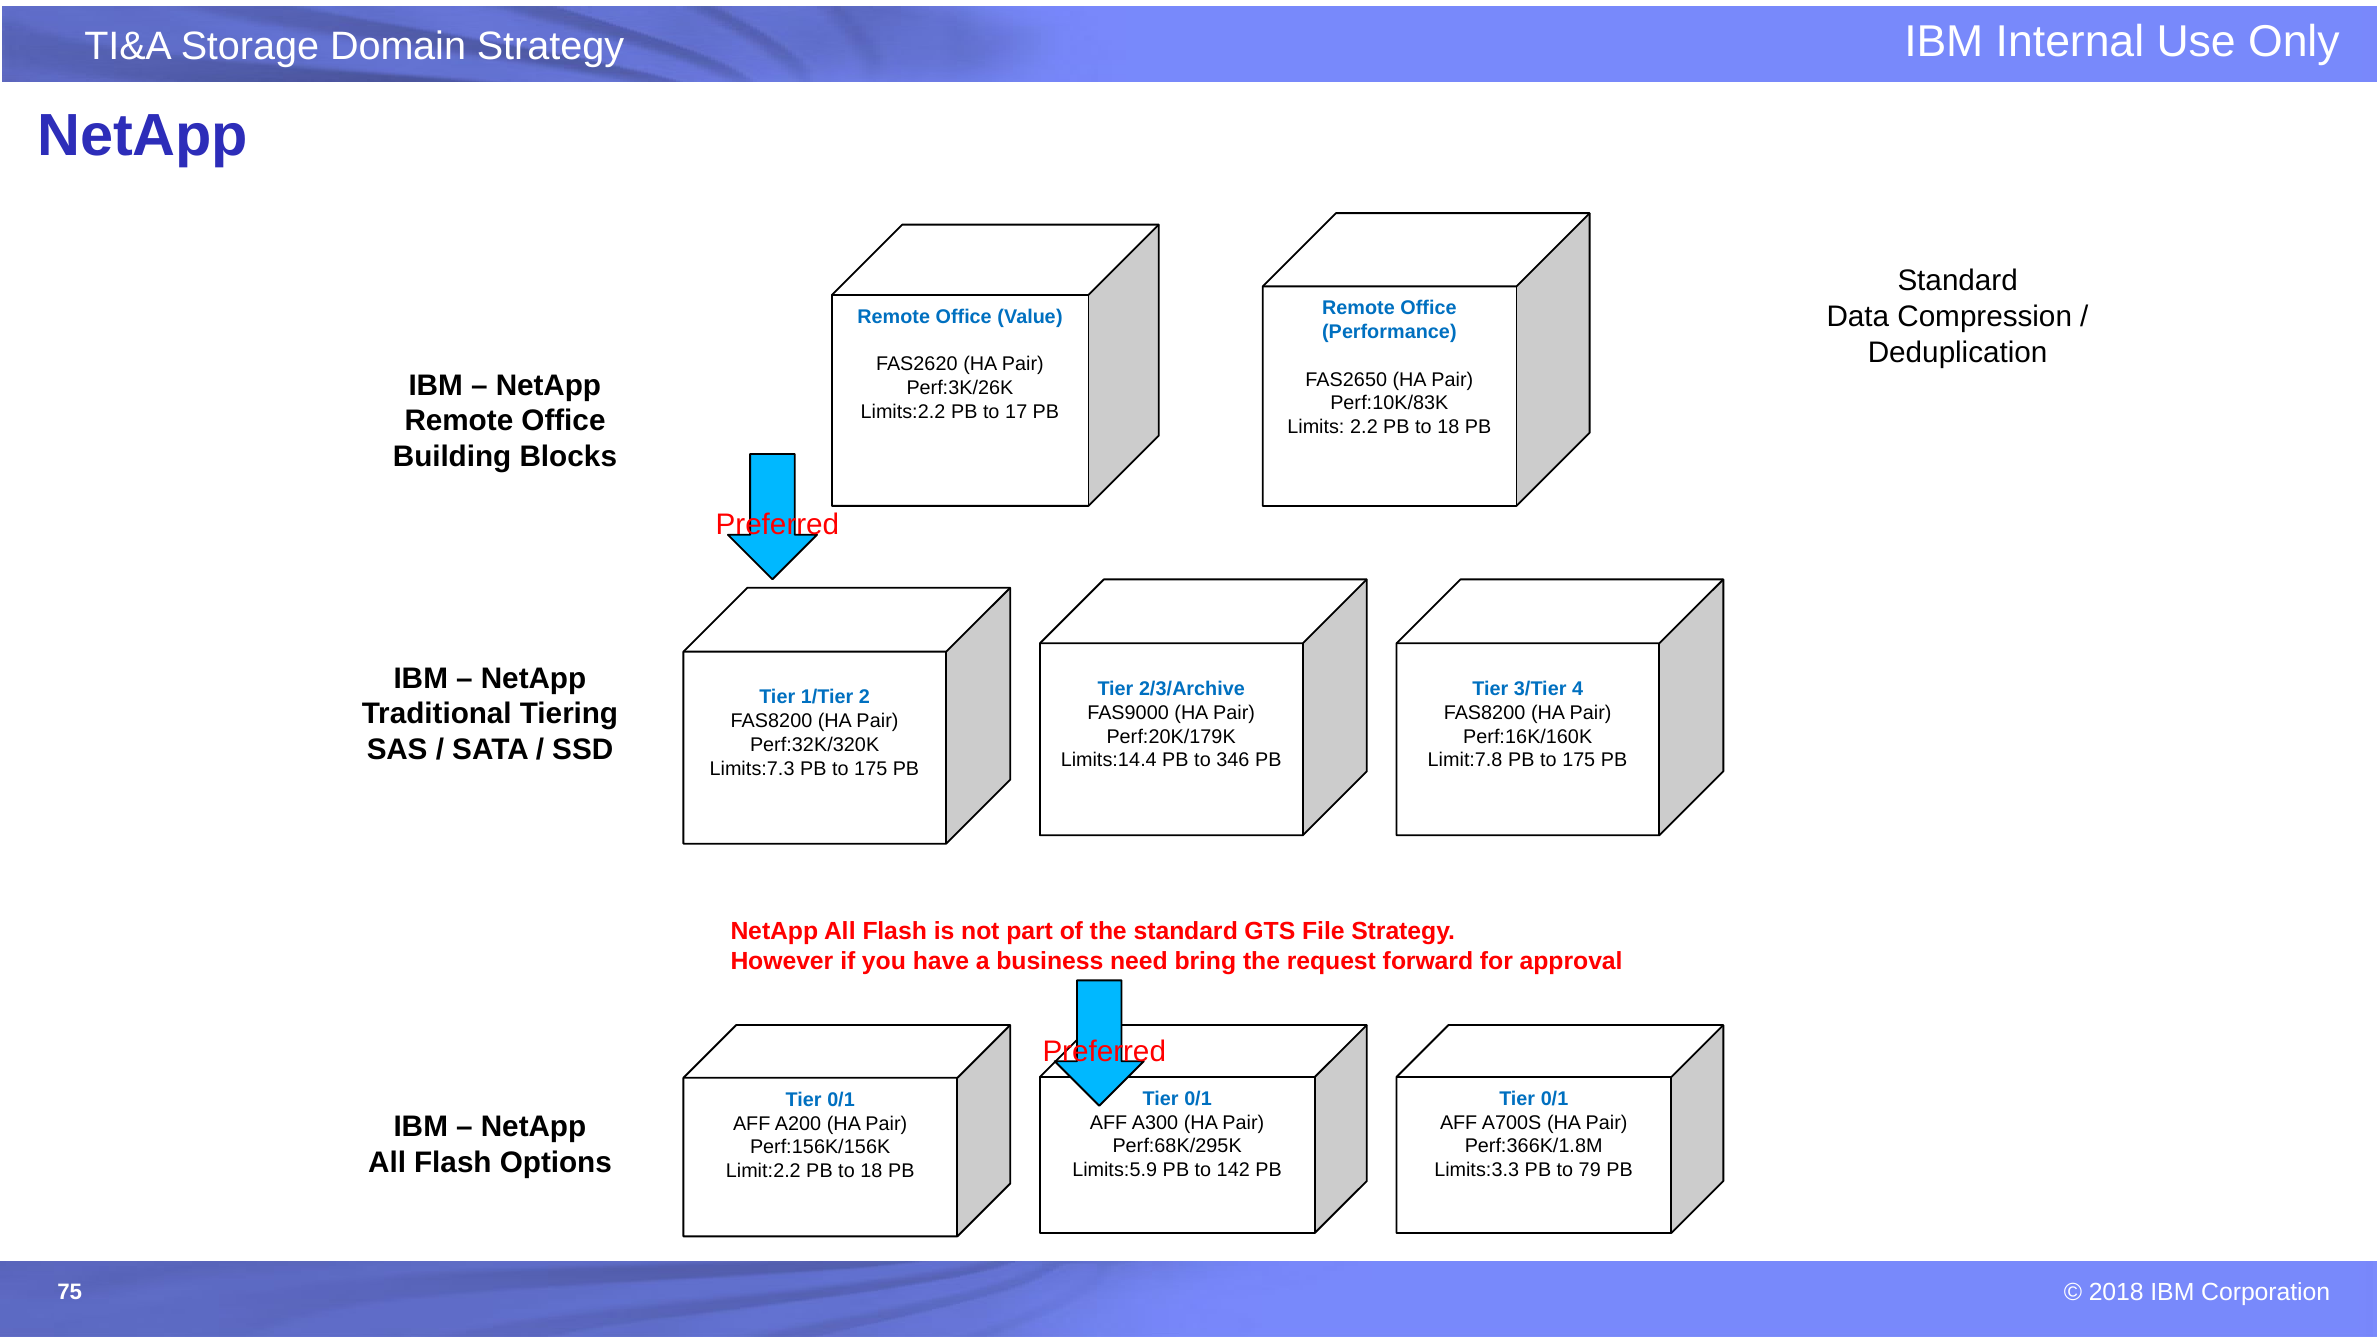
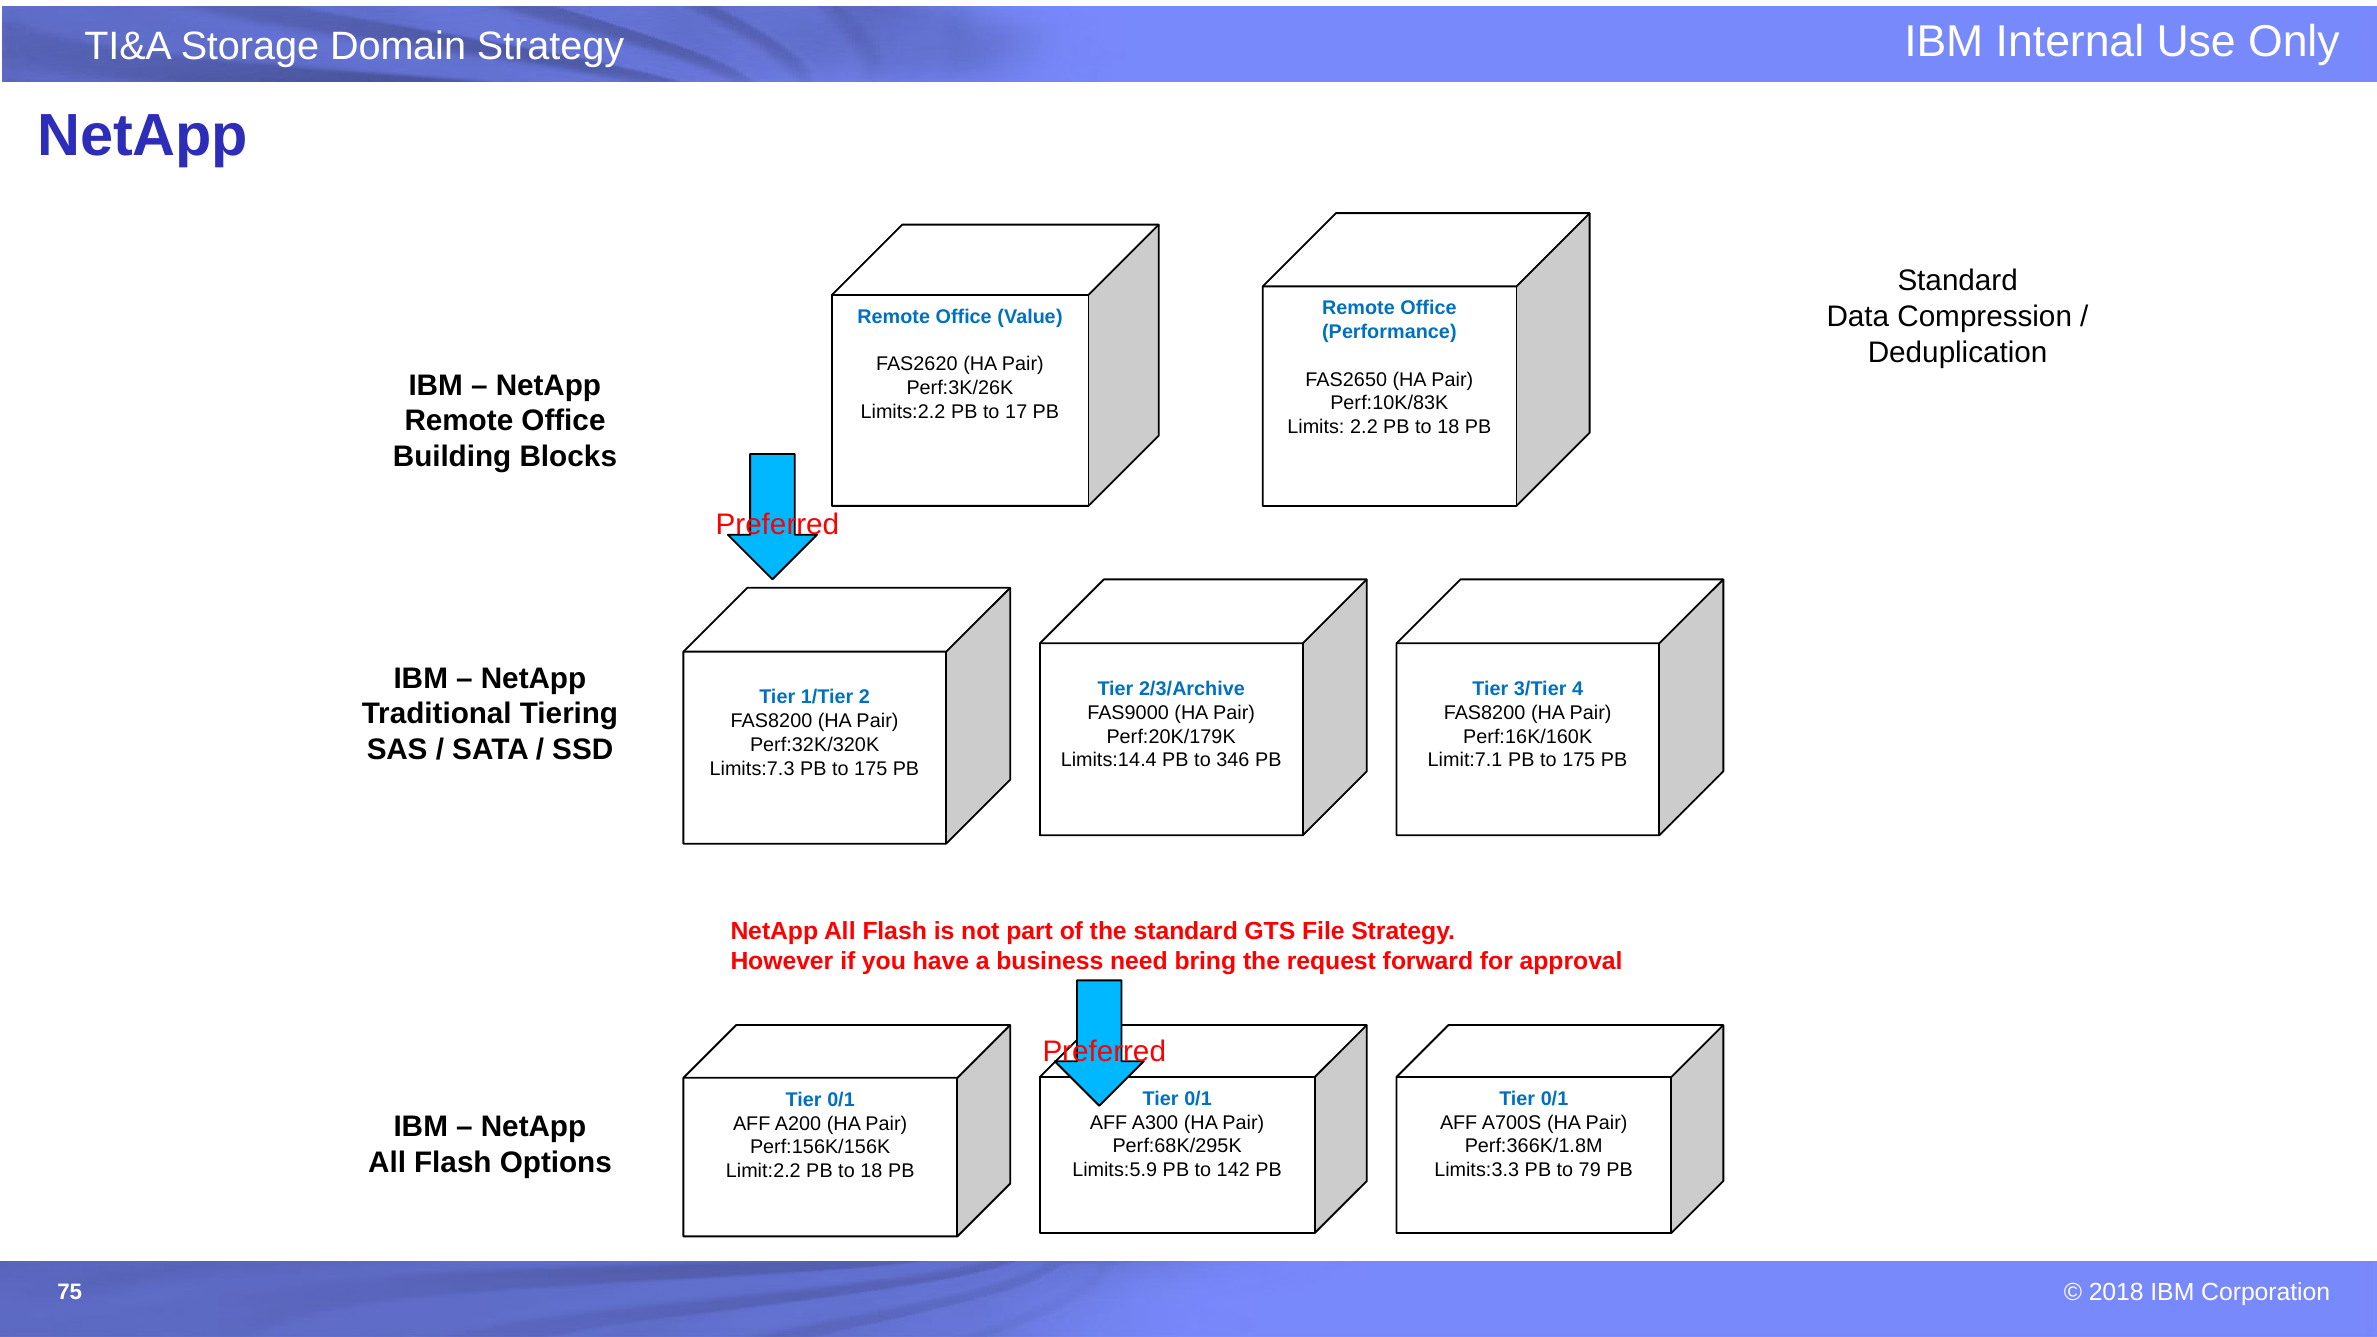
Limit:7.8: Limit:7.8 -> Limit:7.1 (1465, 760)
